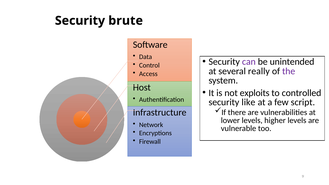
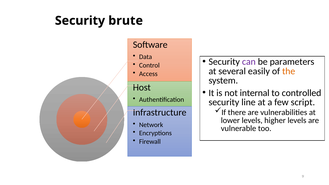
unintended: unintended -> parameters (292, 62)
really: really -> easily (259, 71)
the colour: purple -> orange (289, 71)
exploits: exploits -> internal (255, 93)
like: like -> line (248, 102)
